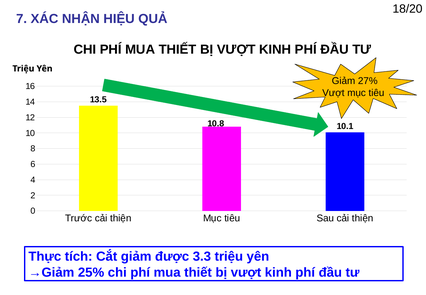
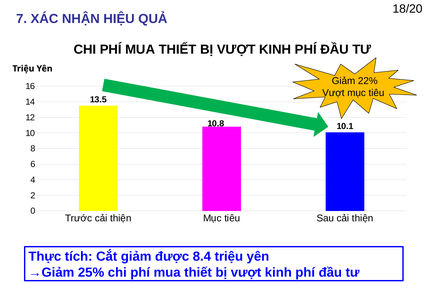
27%: 27% -> 22% (368, 81)
3.3: 3.3 -> 8.4 (202, 257)
